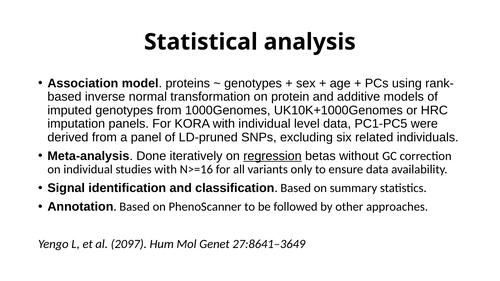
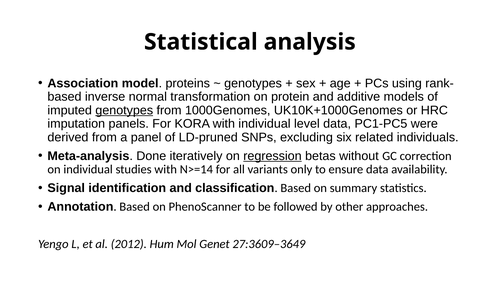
genotypes underline: none -> present (124, 110)
N>=16: N>=16 -> N>=14 (196, 170)
2097: 2097 -> 2012 (129, 244)
27:8641–3649: 27:8641–3649 -> 27:3609–3649 (269, 244)
